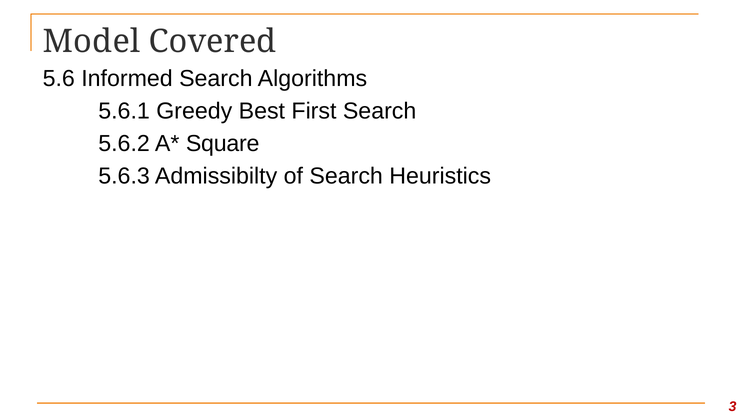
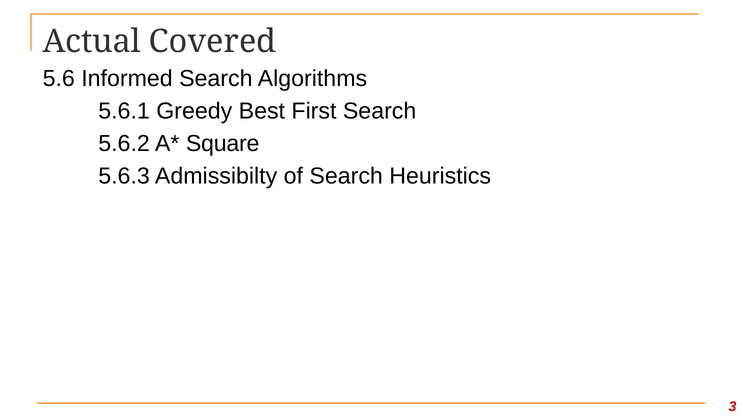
Model: Model -> Actual (92, 41)
